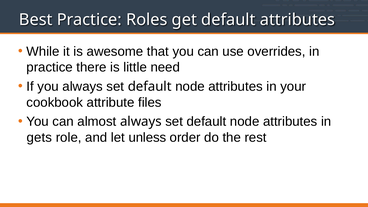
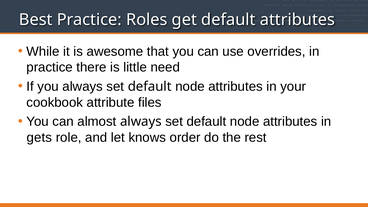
unless: unless -> knows (147, 137)
